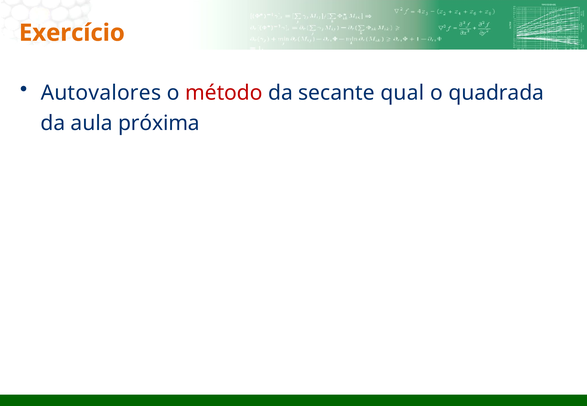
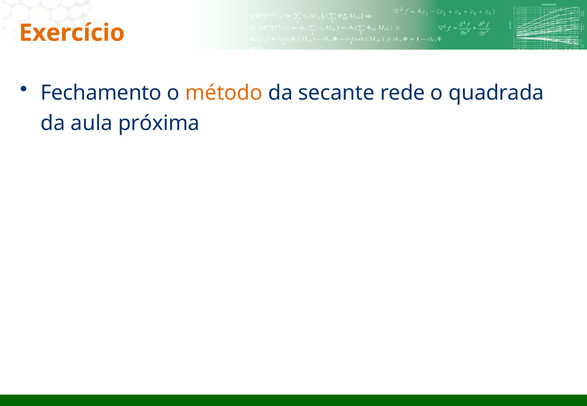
Autovalores: Autovalores -> Fechamento (101, 93)
método colour: red -> orange (224, 93)
qual: qual -> rede (403, 93)
